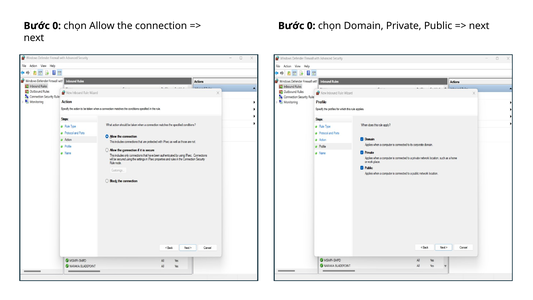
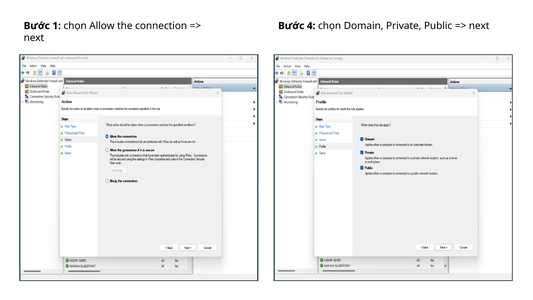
0: 0 -> 1 (57, 26)
0: 0 -> 4 (311, 26)
